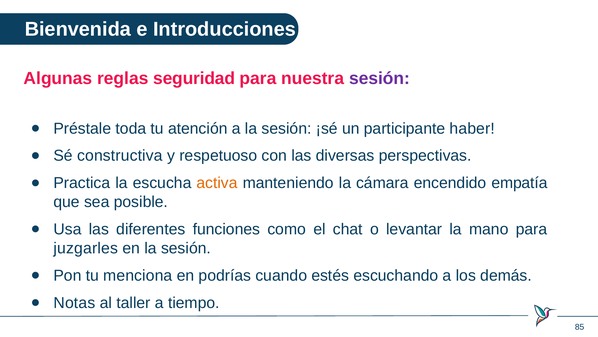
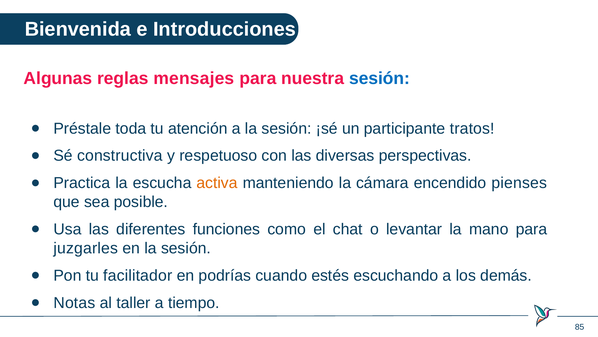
seguridad: seguridad -> mensajes (194, 78)
sesión colour: purple -> blue (379, 78)
haber: haber -> tratos (472, 128)
empatía: empatía -> pienses (519, 183)
menciona: menciona -> facilitador (138, 275)
